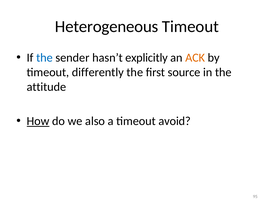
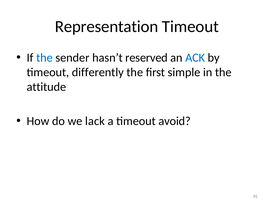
Heterogeneous: Heterogeneous -> Representation (107, 27)
explicitly: explicitly -> reserved (147, 57)
ACK colour: orange -> blue (195, 57)
source: source -> simple (184, 72)
How underline: present -> none (38, 121)
also: also -> lack (95, 121)
